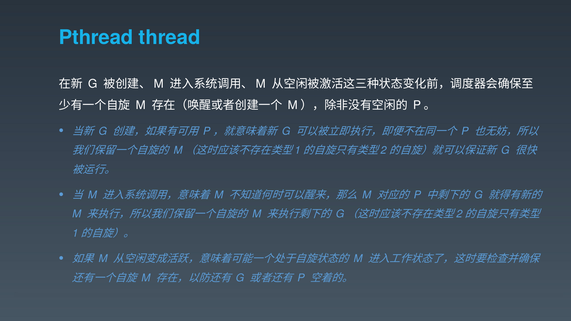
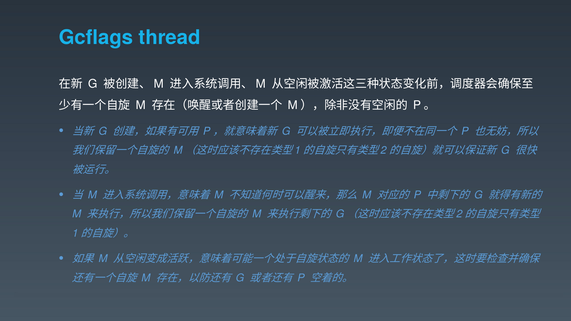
Pthread: Pthread -> Gcflags (96, 38)
